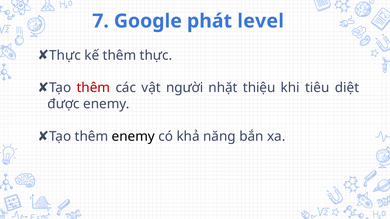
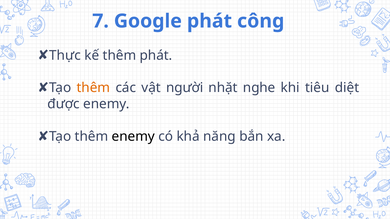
level: level -> công (261, 21)
thêm thực: thực -> phát (156, 55)
thêm colour: red -> orange (93, 88)
thiệu: thiệu -> nghe (259, 88)
